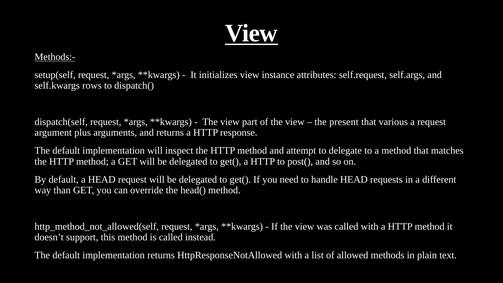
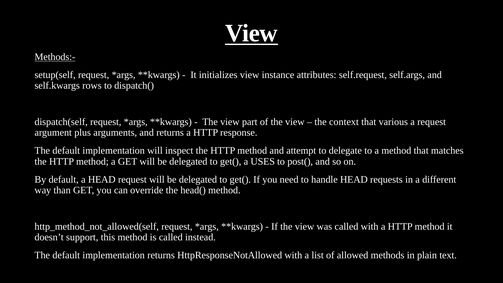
present: present -> context (344, 122)
get( a HTTP: HTTP -> USES (263, 161)
